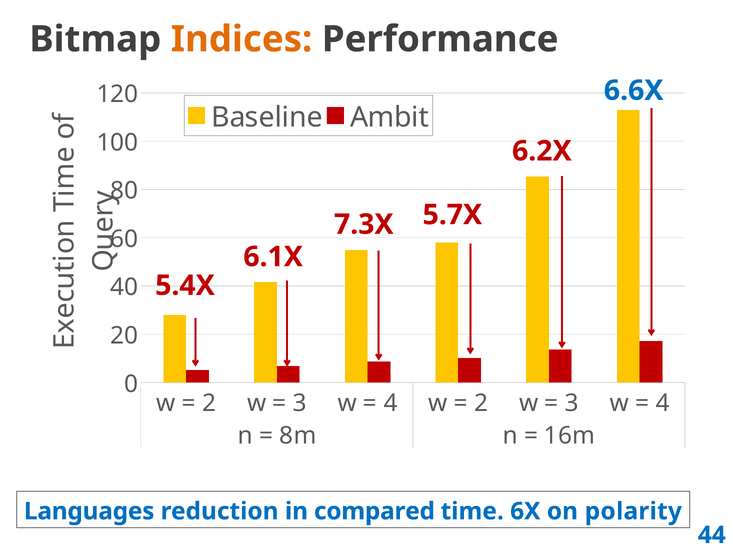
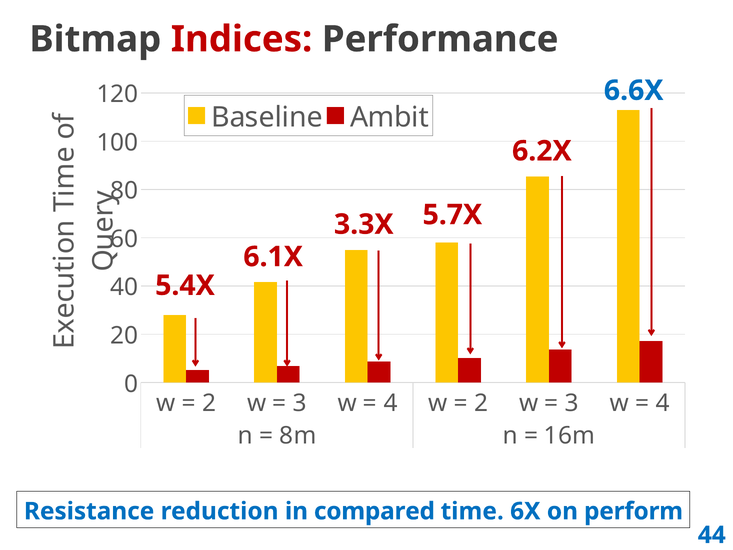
Indices colour: orange -> red (242, 39)
7.3X: 7.3X -> 3.3X (364, 224)
Languages: Languages -> Resistance (89, 511)
polarity: polarity -> perform (634, 511)
